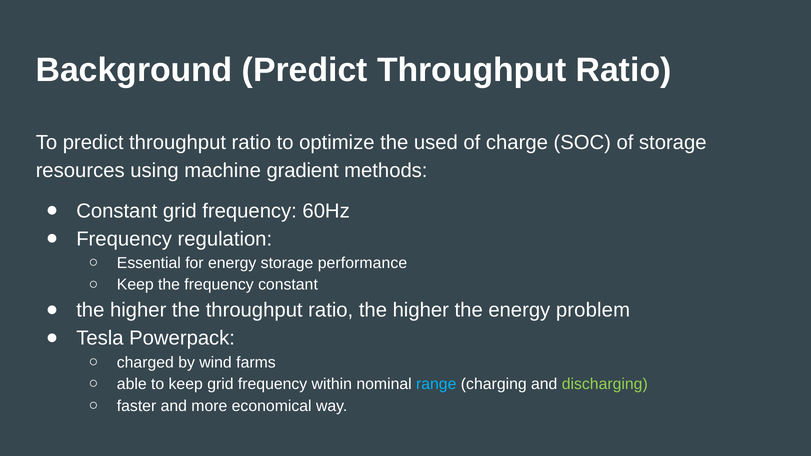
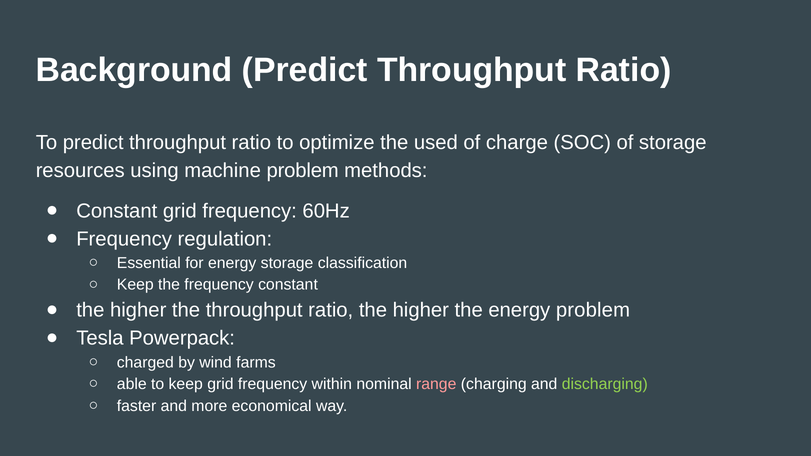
machine gradient: gradient -> problem (303, 171)
performance: performance -> classification (363, 263)
range colour: light blue -> pink (436, 384)
